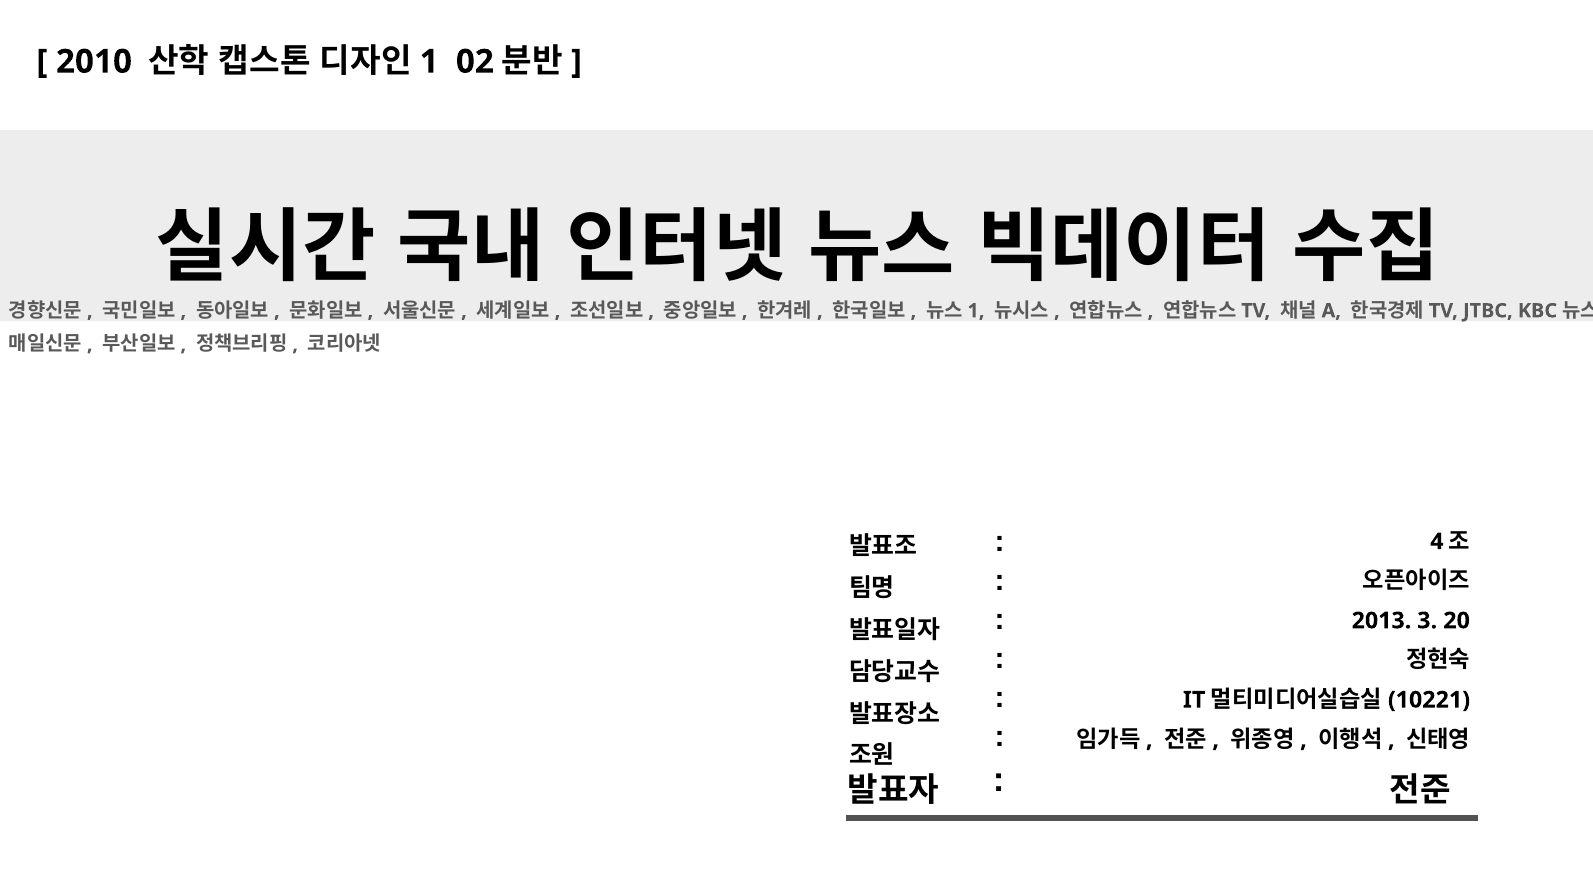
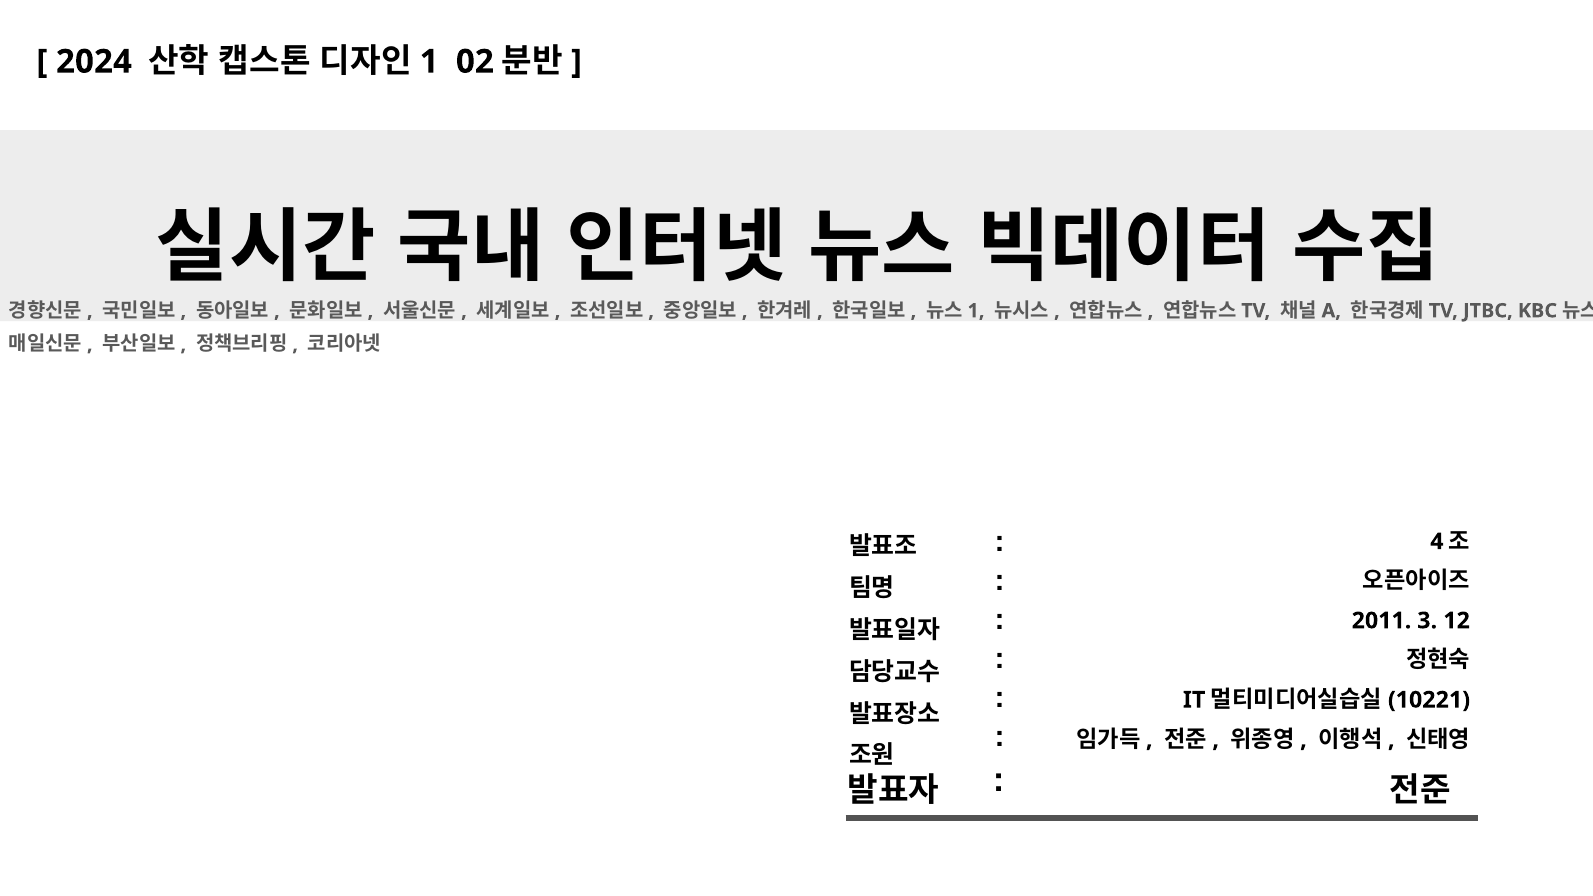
2010: 2010 -> 2024 (94, 62)
2013: 2013 -> 2011 (1381, 621)
20: 20 -> 12 (1457, 621)
